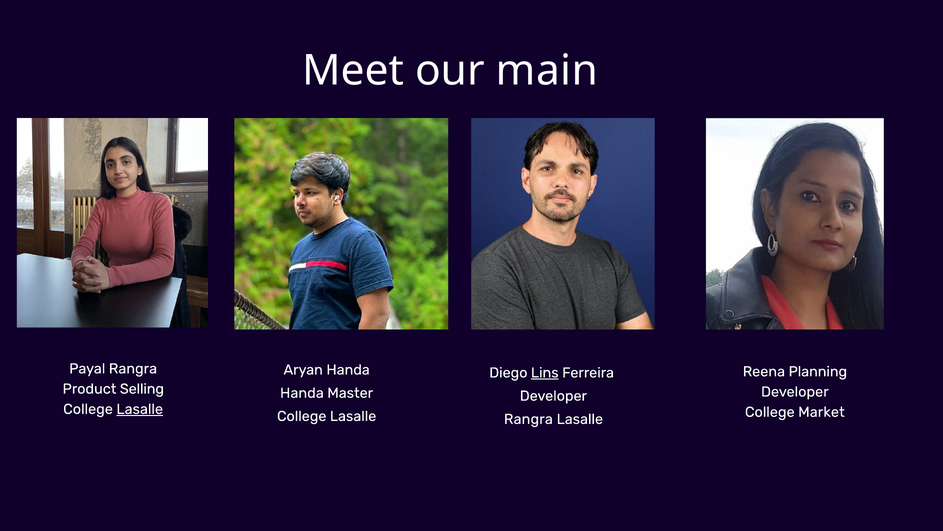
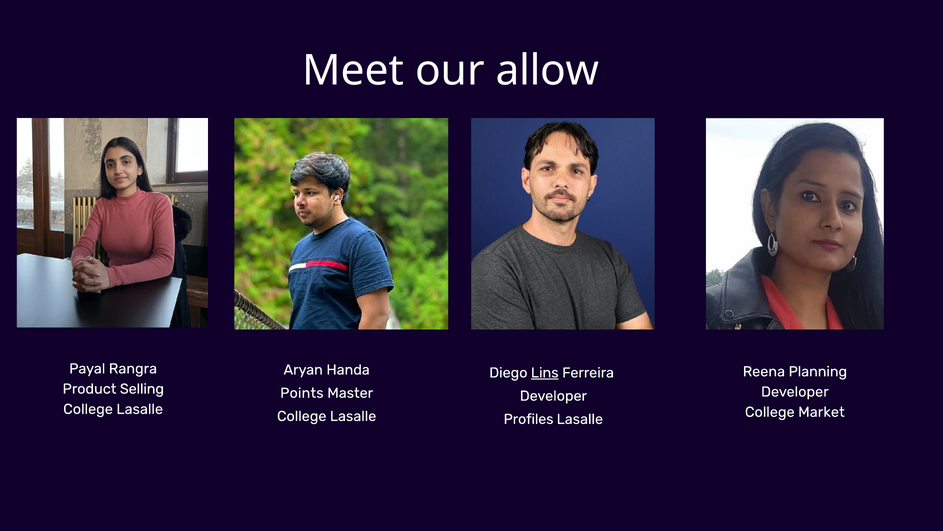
main: main -> allow (547, 71)
Handa: Handa -> Points (302, 393)
Lasalle underline: present -> none (140, 409)
Rangra: Rangra -> Profiles (529, 419)
